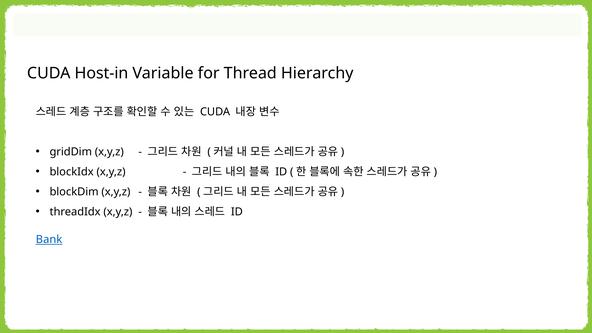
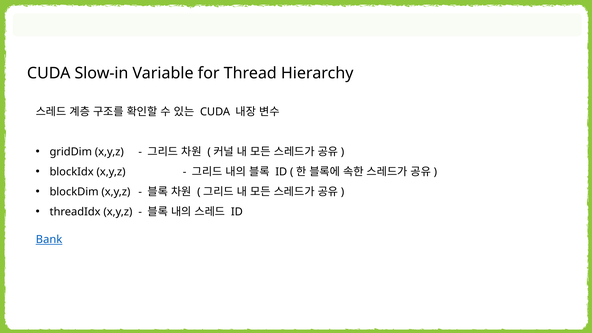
Host-in: Host-in -> Slow-in (101, 73)
